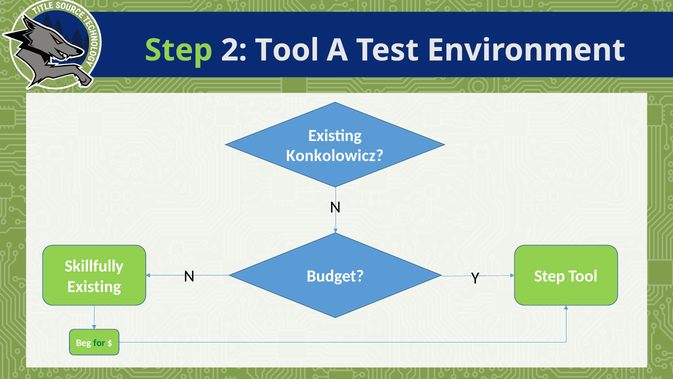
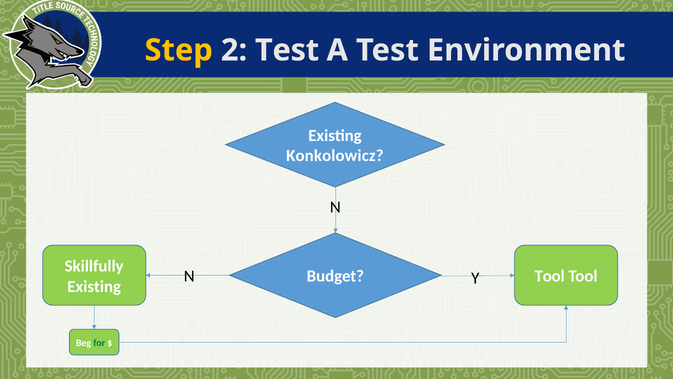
Step colour: light green -> yellow (179, 50)
2 Tool: Tool -> Test (287, 50)
Budget Step: Step -> Tool (550, 276)
